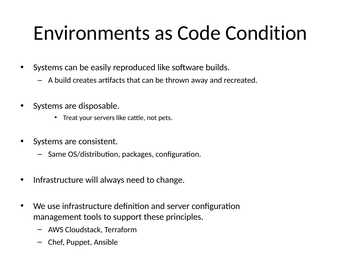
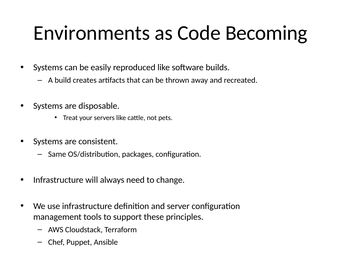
Condition: Condition -> Becoming (266, 33)
